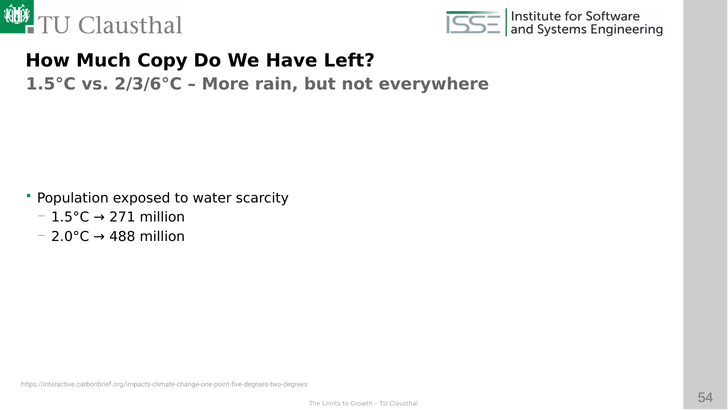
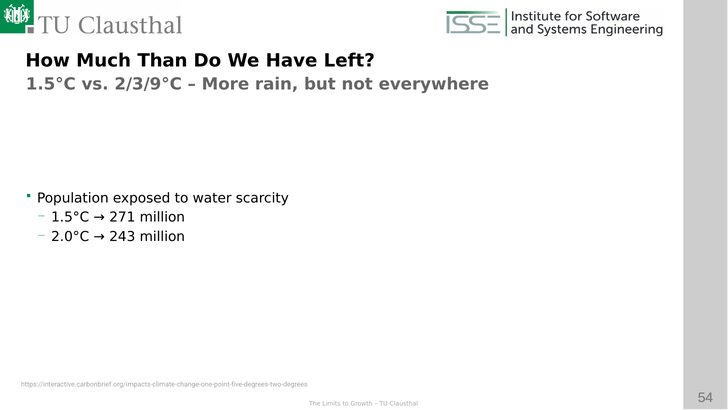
Copy: Copy -> Than (162, 61)
2/3/6°C: 2/3/6°C -> 2/3/9°C (148, 84)
488: 488 -> 243 (122, 236)
